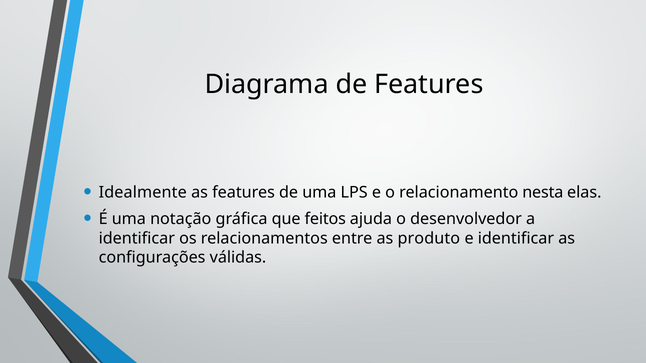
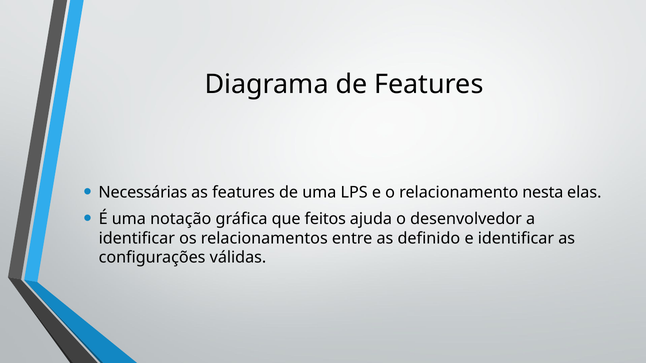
Idealmente: Idealmente -> Necessárias (143, 192)
produto: produto -> definido (429, 239)
